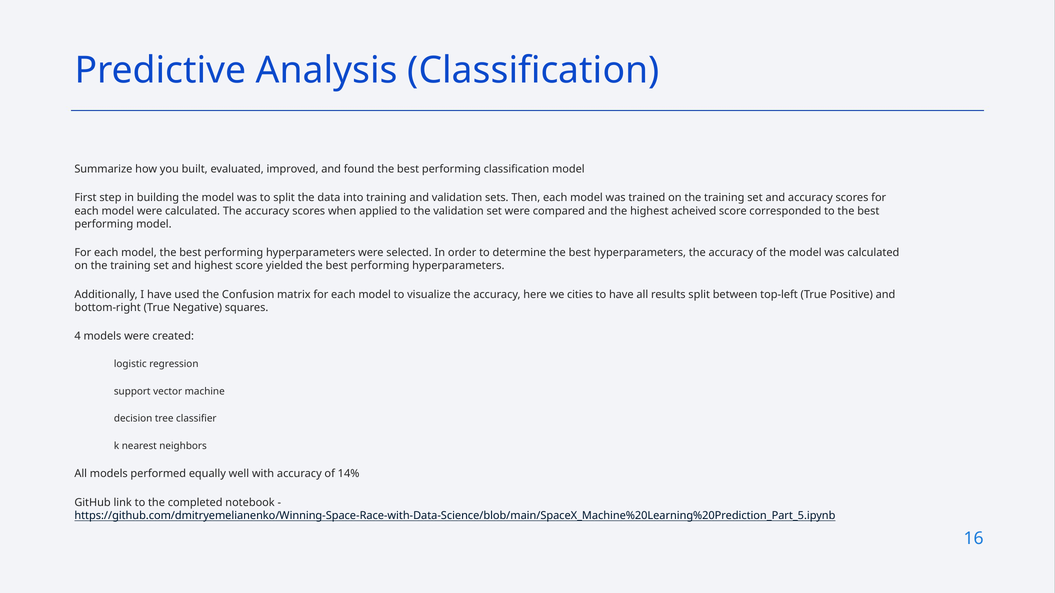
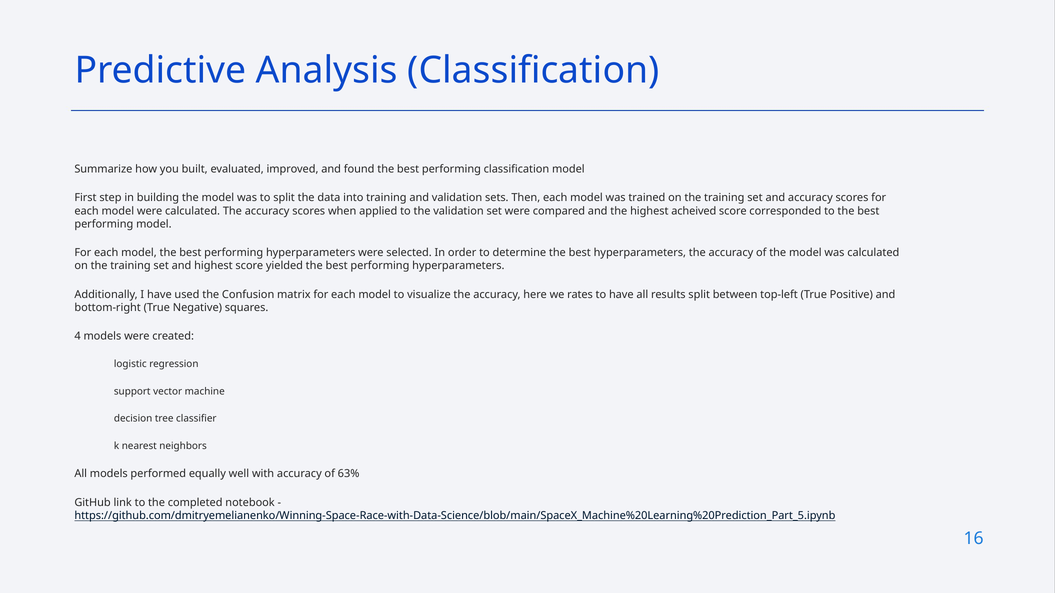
cities: cities -> rates (580, 295)
14%: 14% -> 63% (349, 474)
